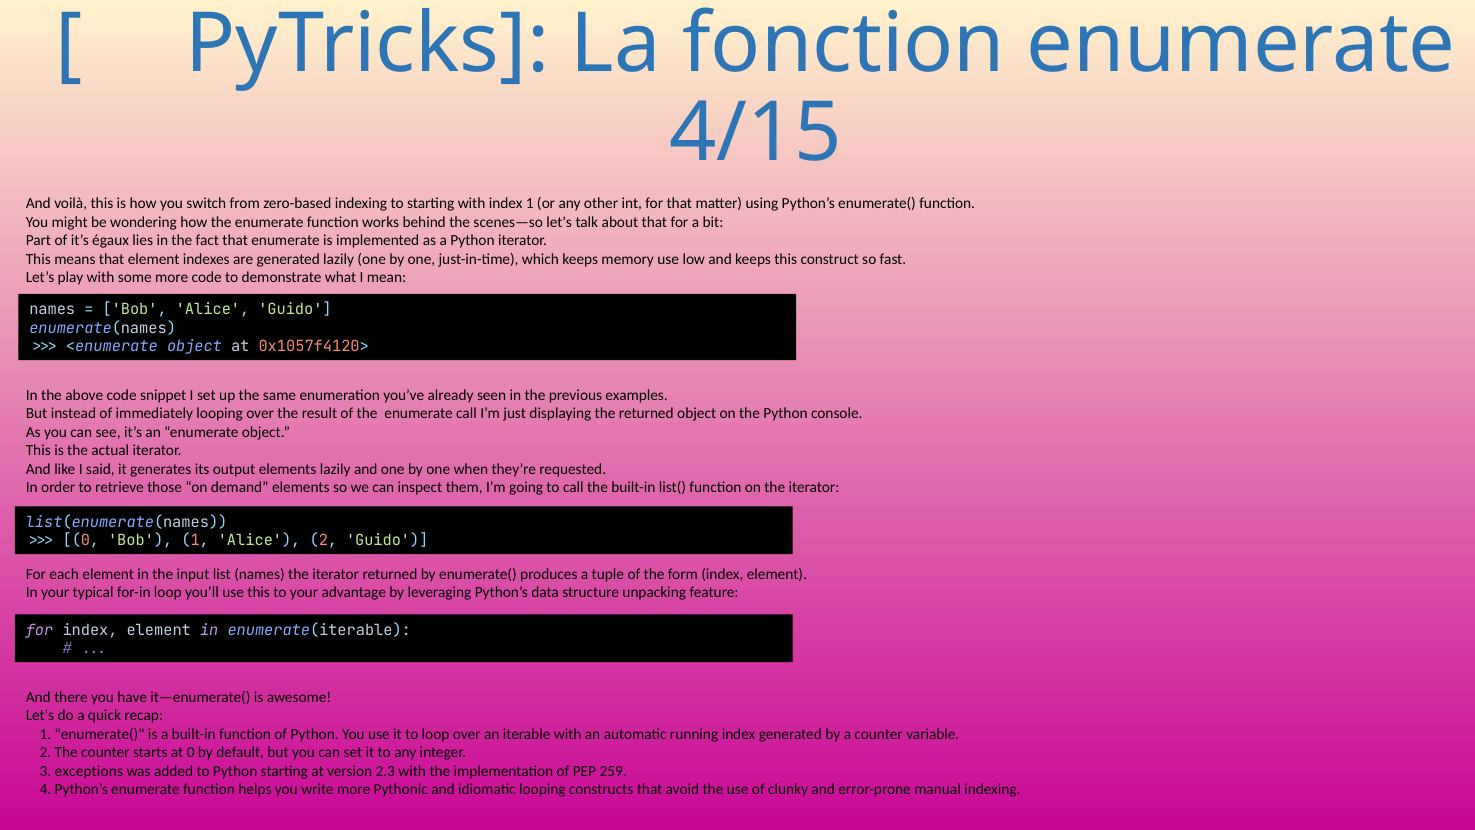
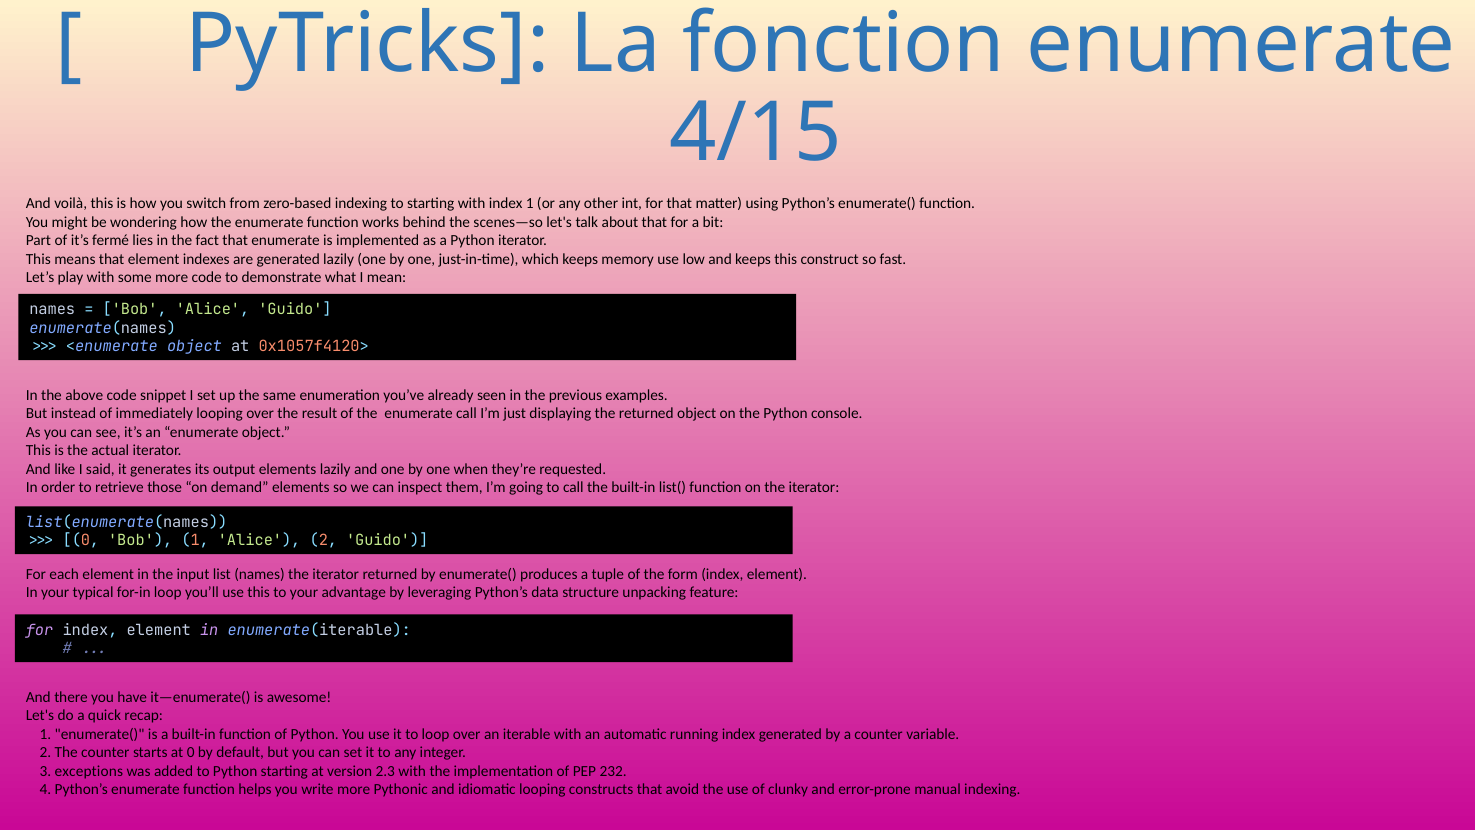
égaux: égaux -> fermé (111, 241)
259: 259 -> 232 (613, 771)
